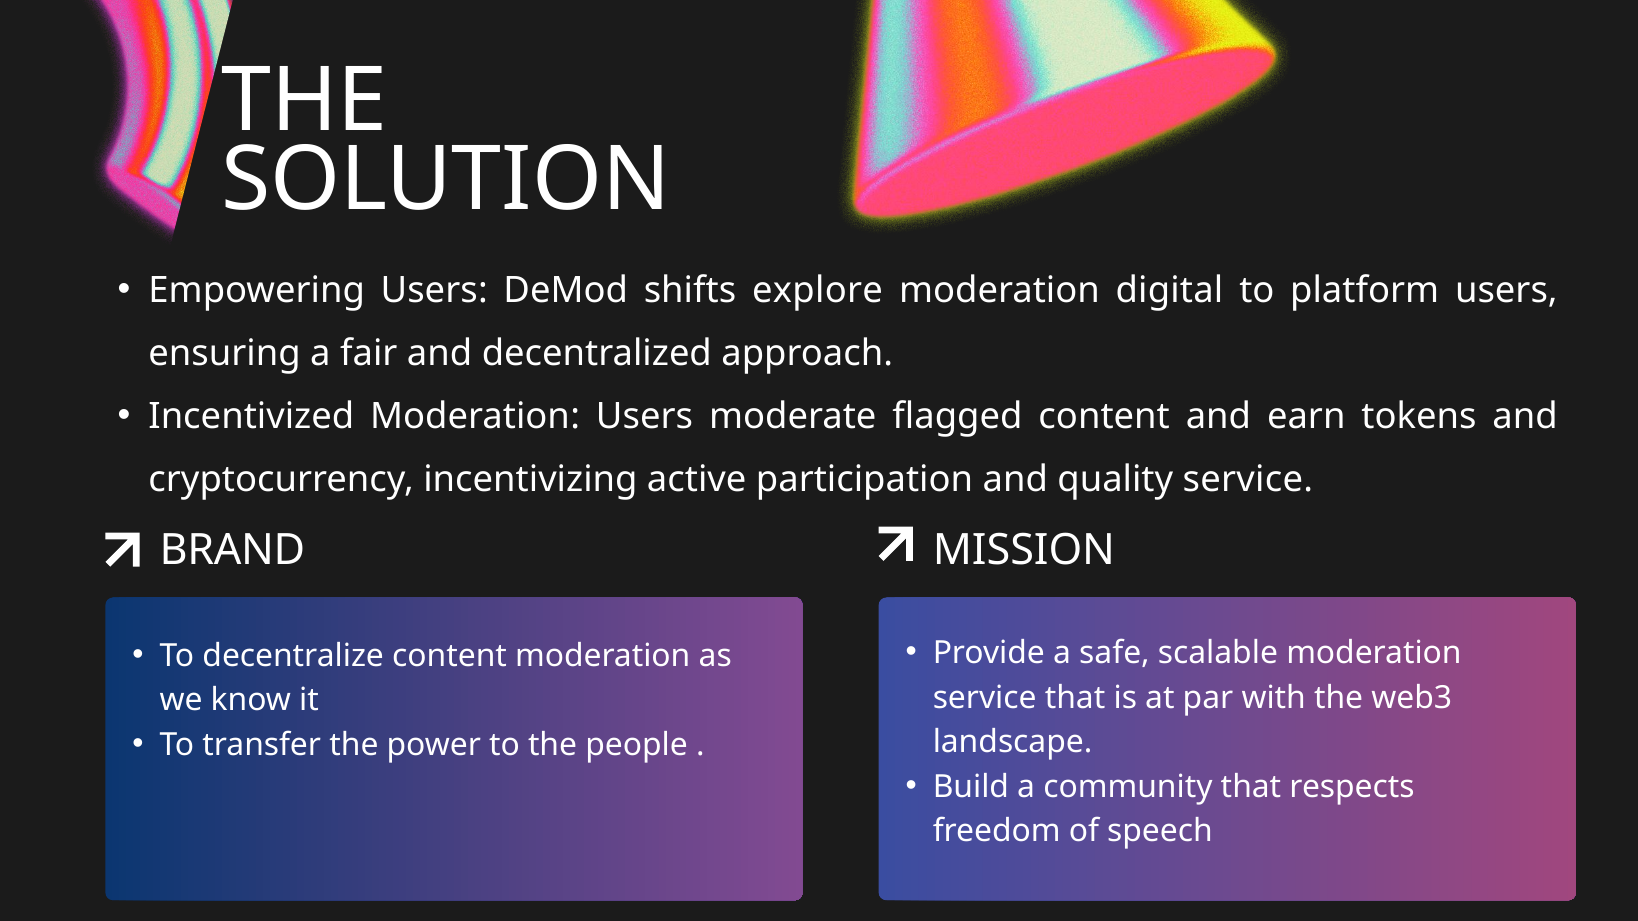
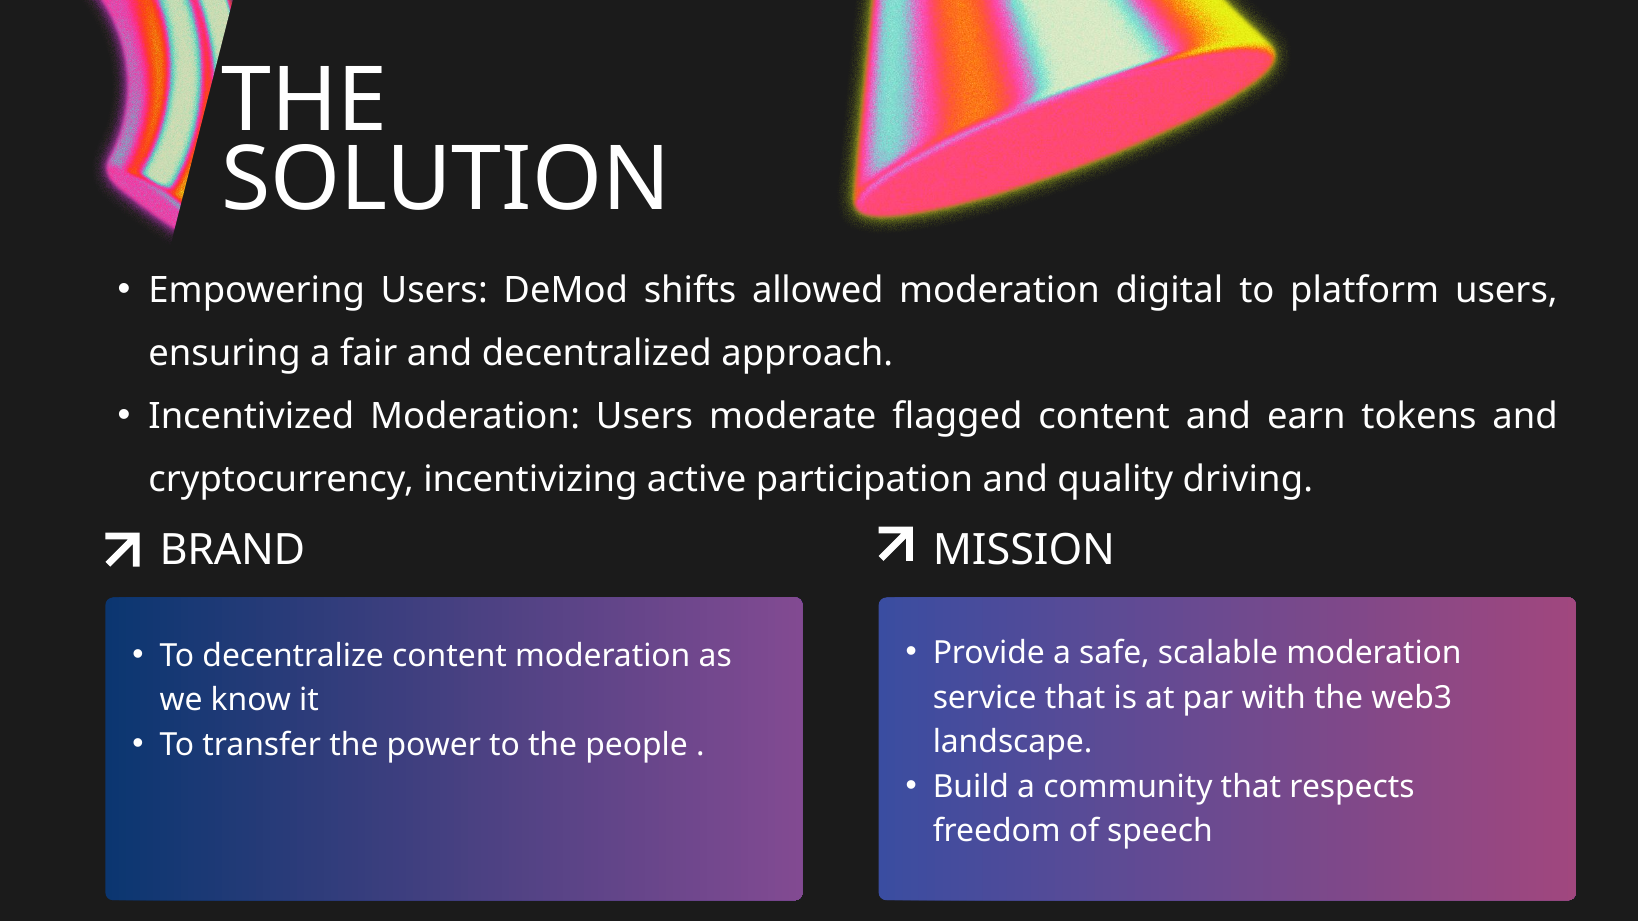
explore: explore -> allowed (818, 291)
quality service: service -> driving (1248, 479)
